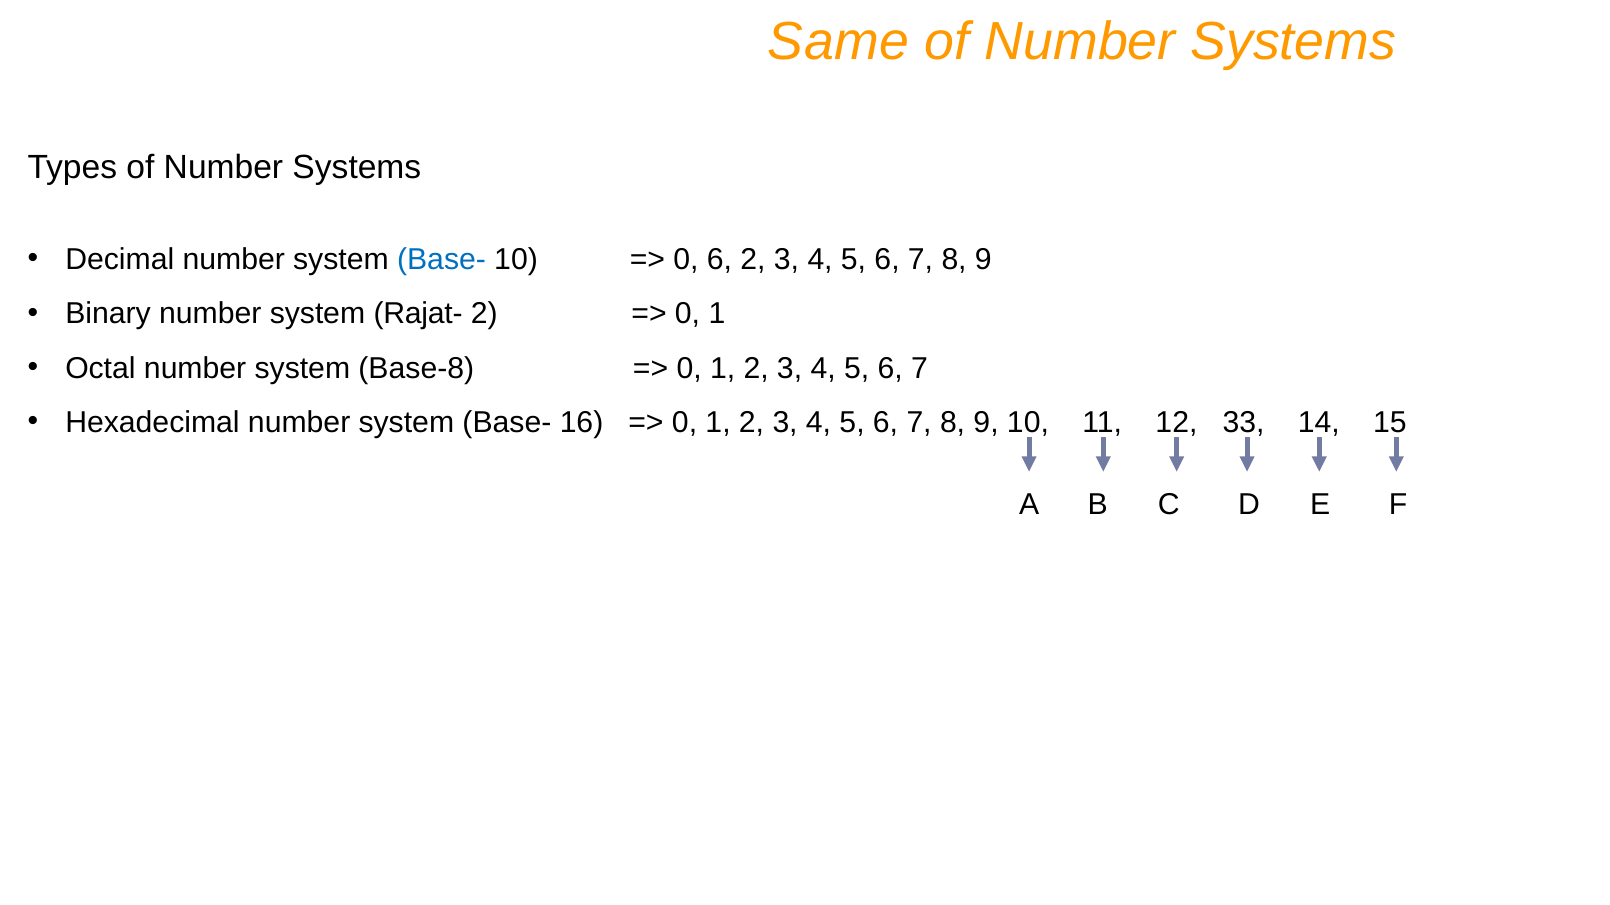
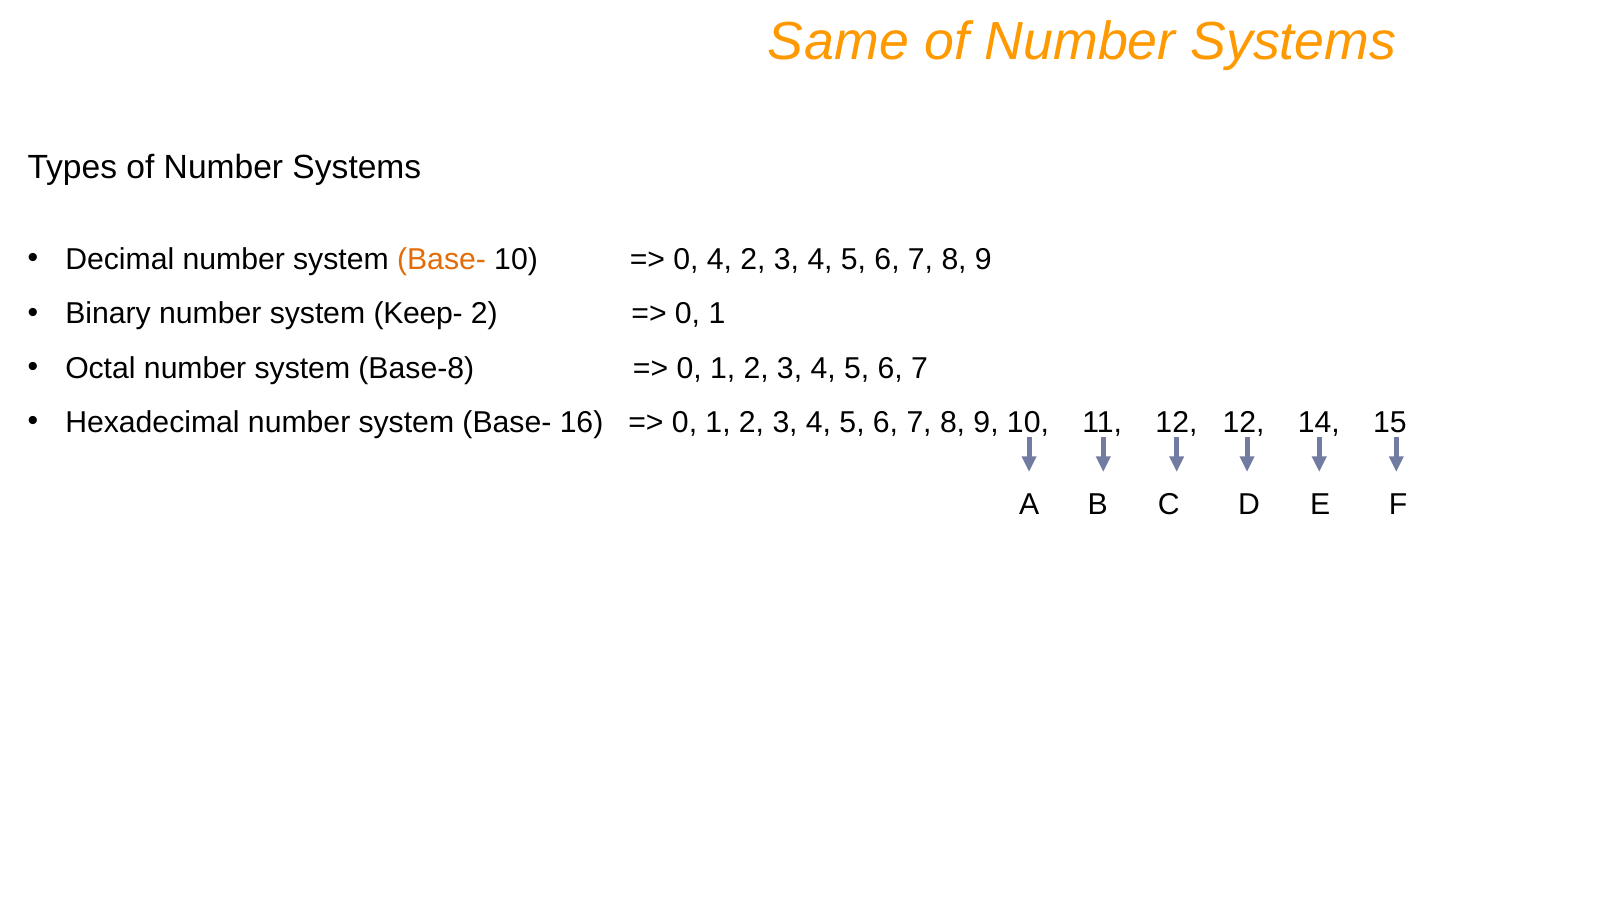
Base- colour: blue -> orange (441, 260)
0 6: 6 -> 4 (719, 260)
Rajat-: Rajat- -> Keep- (418, 314)
12 33: 33 -> 12 (1243, 423)
